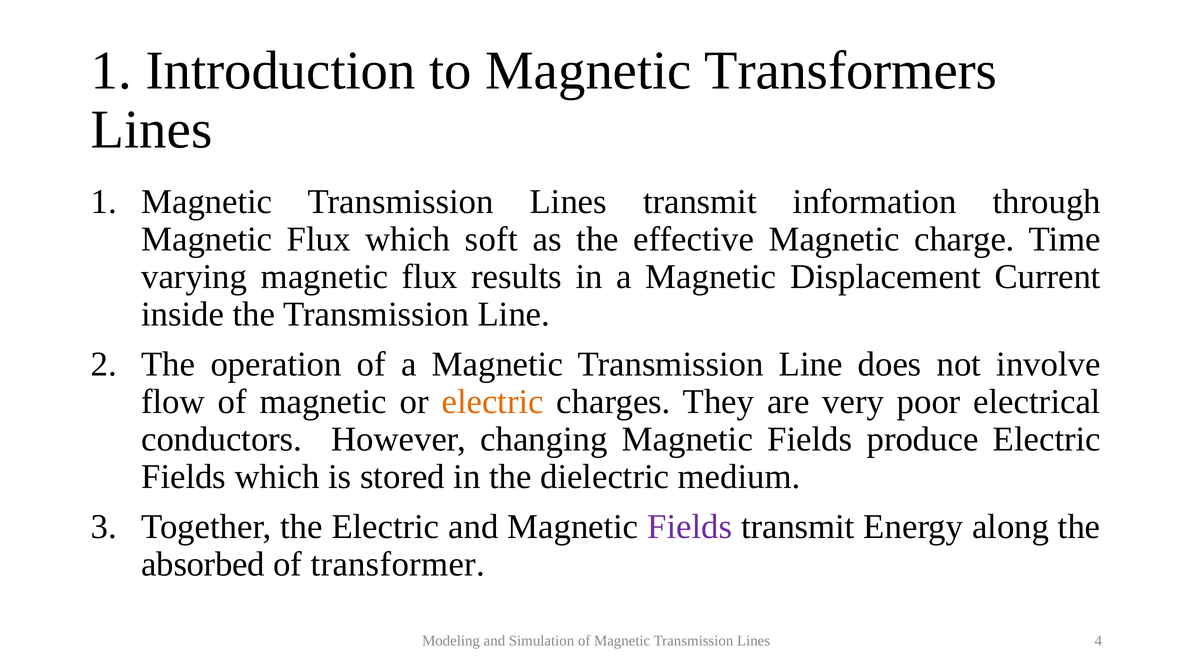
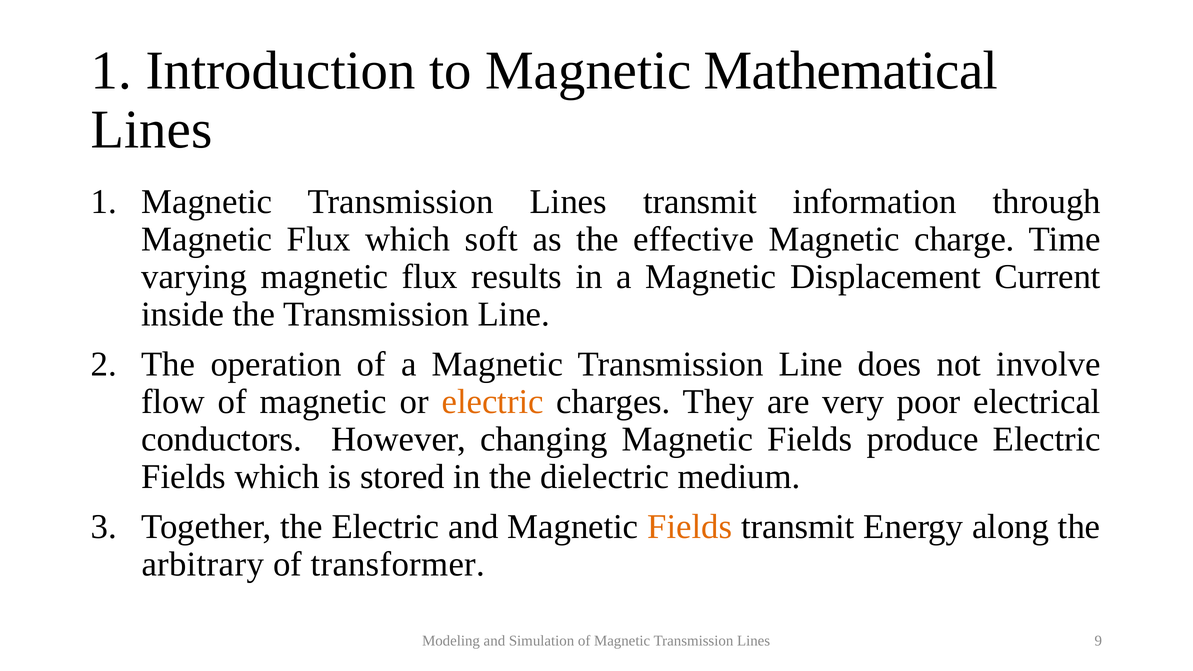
Transformers: Transformers -> Mathematical (851, 71)
Fields colour: purple -> orange (690, 527)
absorbed: absorbed -> arbitrary (203, 564)
4: 4 -> 9 (1098, 641)
